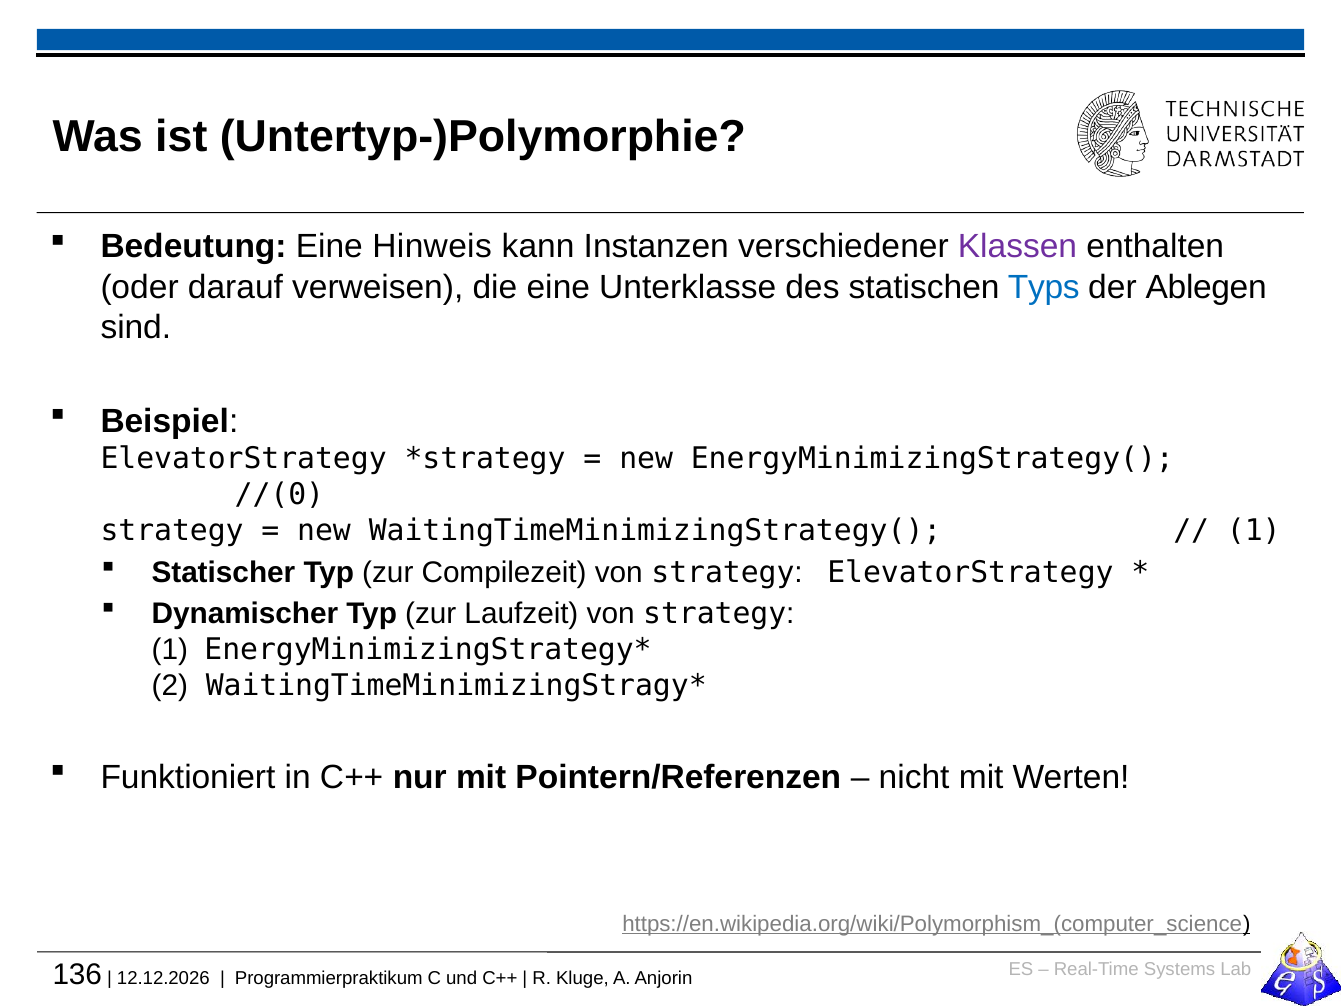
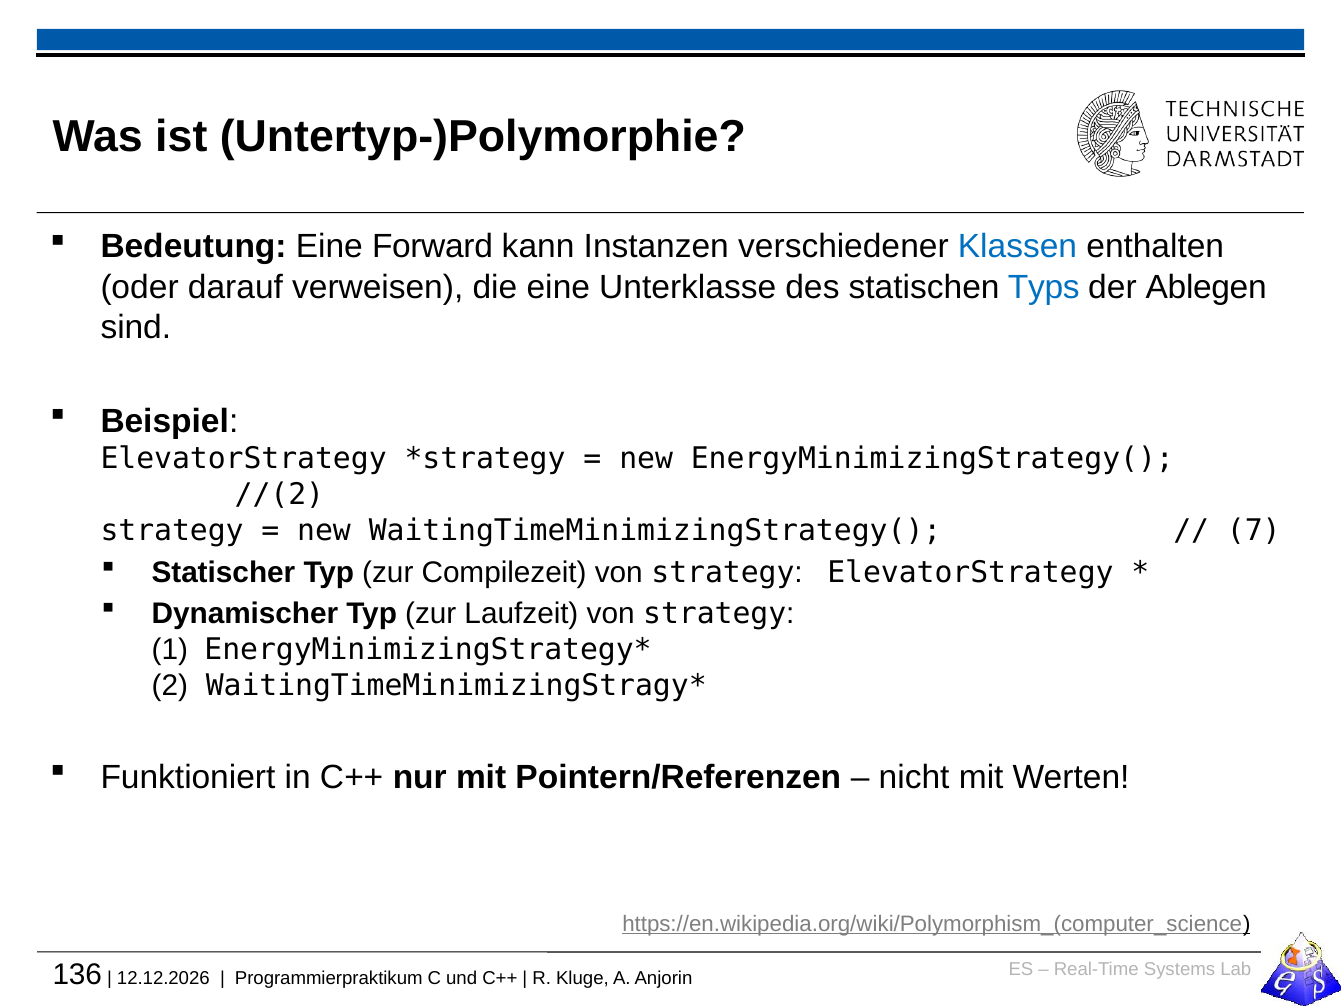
Hinweis: Hinweis -> Forward (432, 247)
Klassen colour: purple -> blue (1017, 247)
//(0: //(0 -> //(2 (279, 495)
1: 1 -> 7 (1254, 530)
